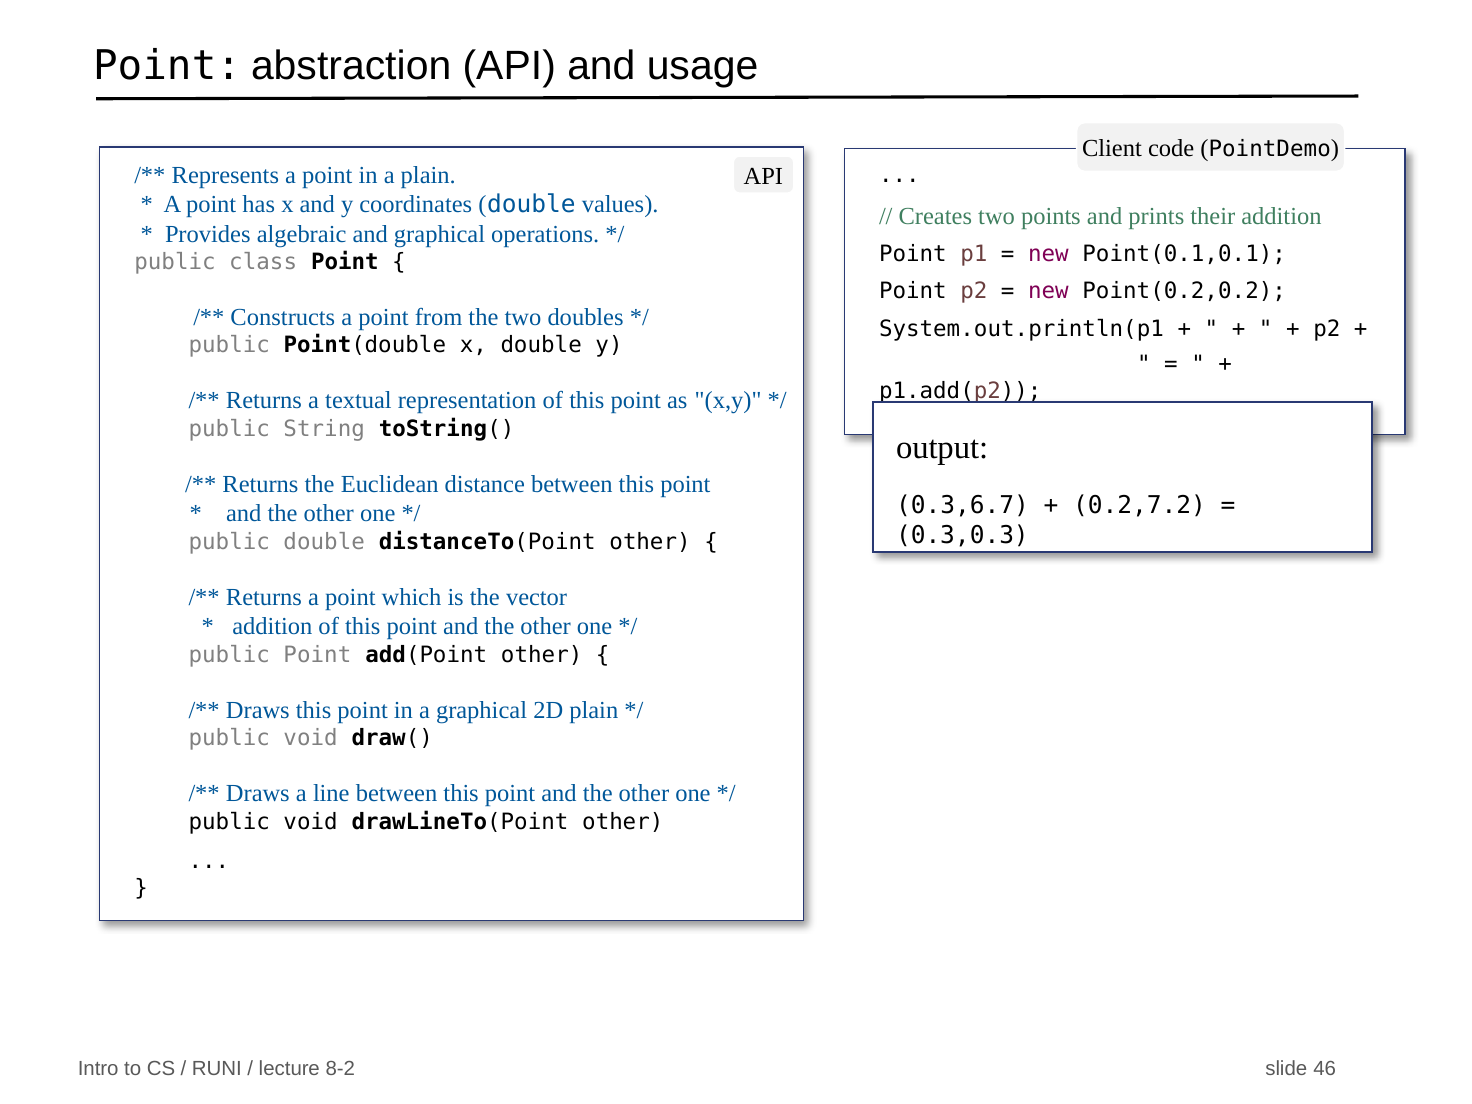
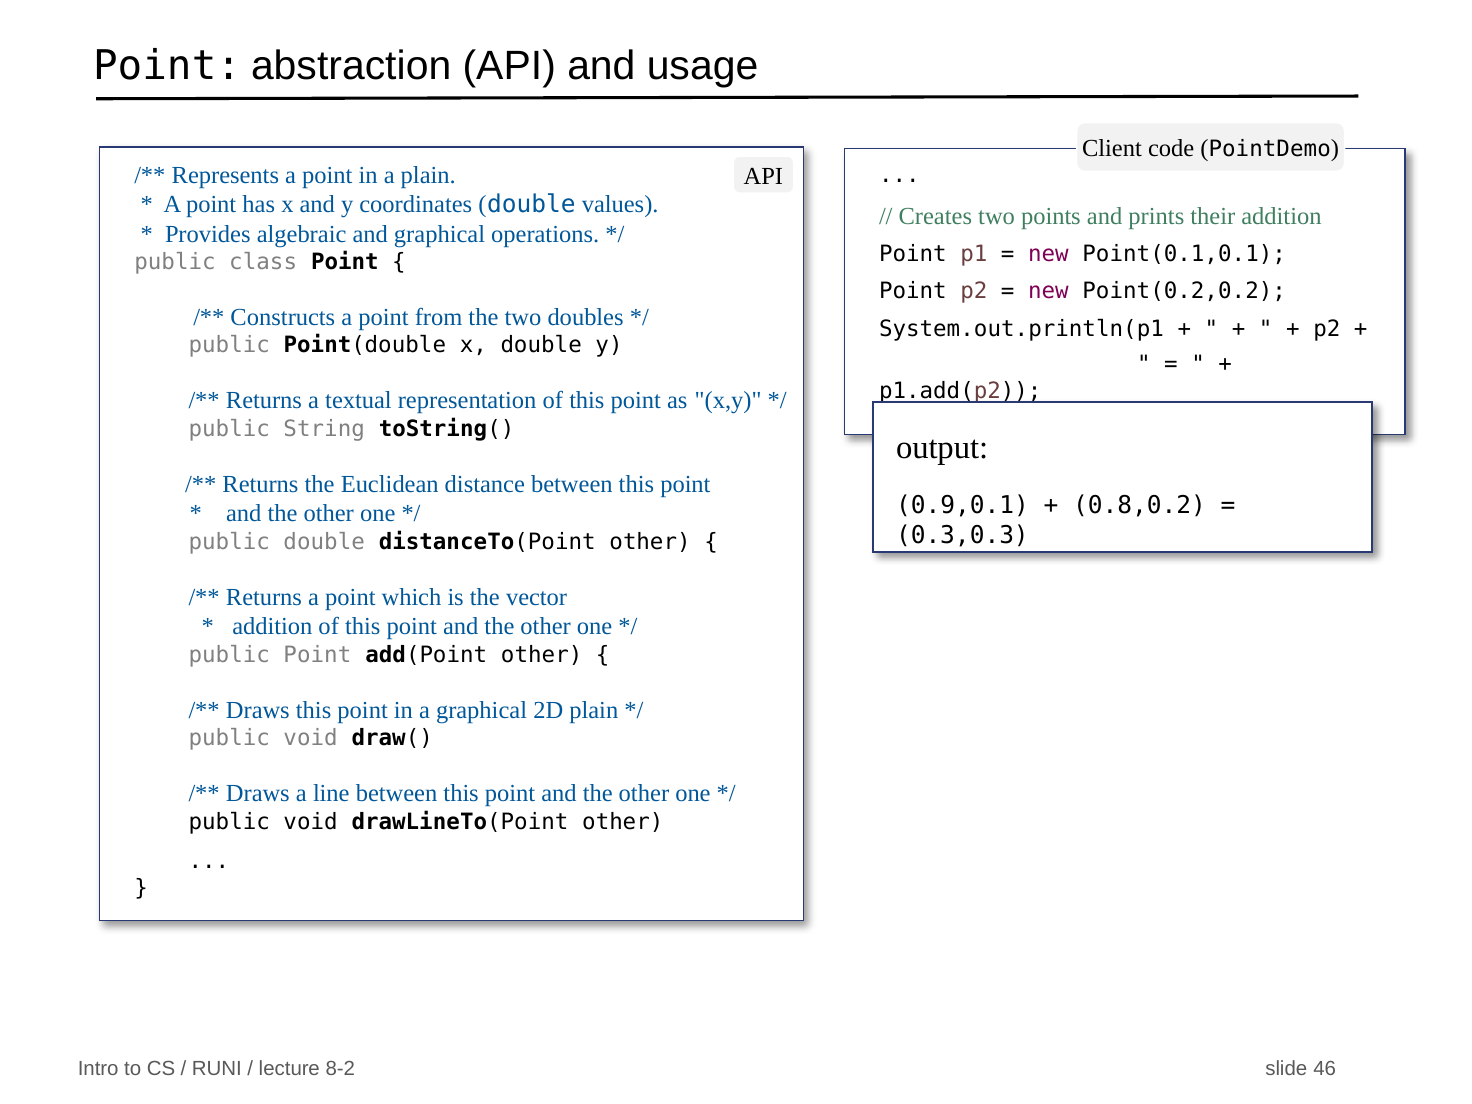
0.3,6.7: 0.3,6.7 -> 0.9,0.1 (962, 506)
0.2,7.2: 0.2,7.2 -> 0.8,0.2 (1139, 506)
